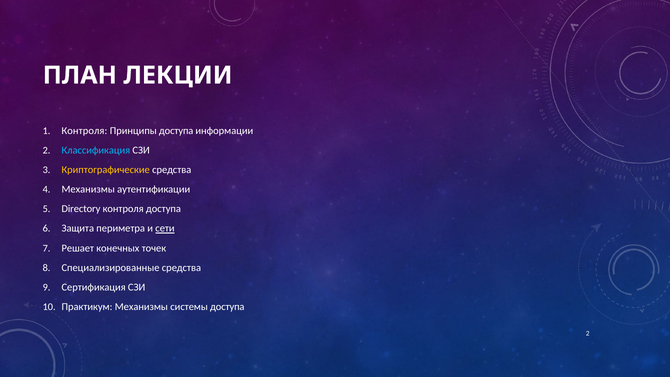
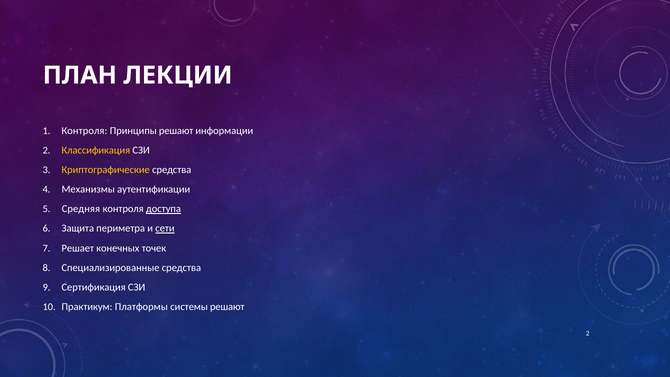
Принципы доступа: доступа -> решают (176, 131)
Классификация colour: light blue -> yellow (96, 150)
Directory: Directory -> Средняя (81, 209)
доступа underline: none -> present (163, 209)
Практикум Механизмы: Механизмы -> Платформы (141, 307)
системы доступа: доступа -> решают (227, 307)
